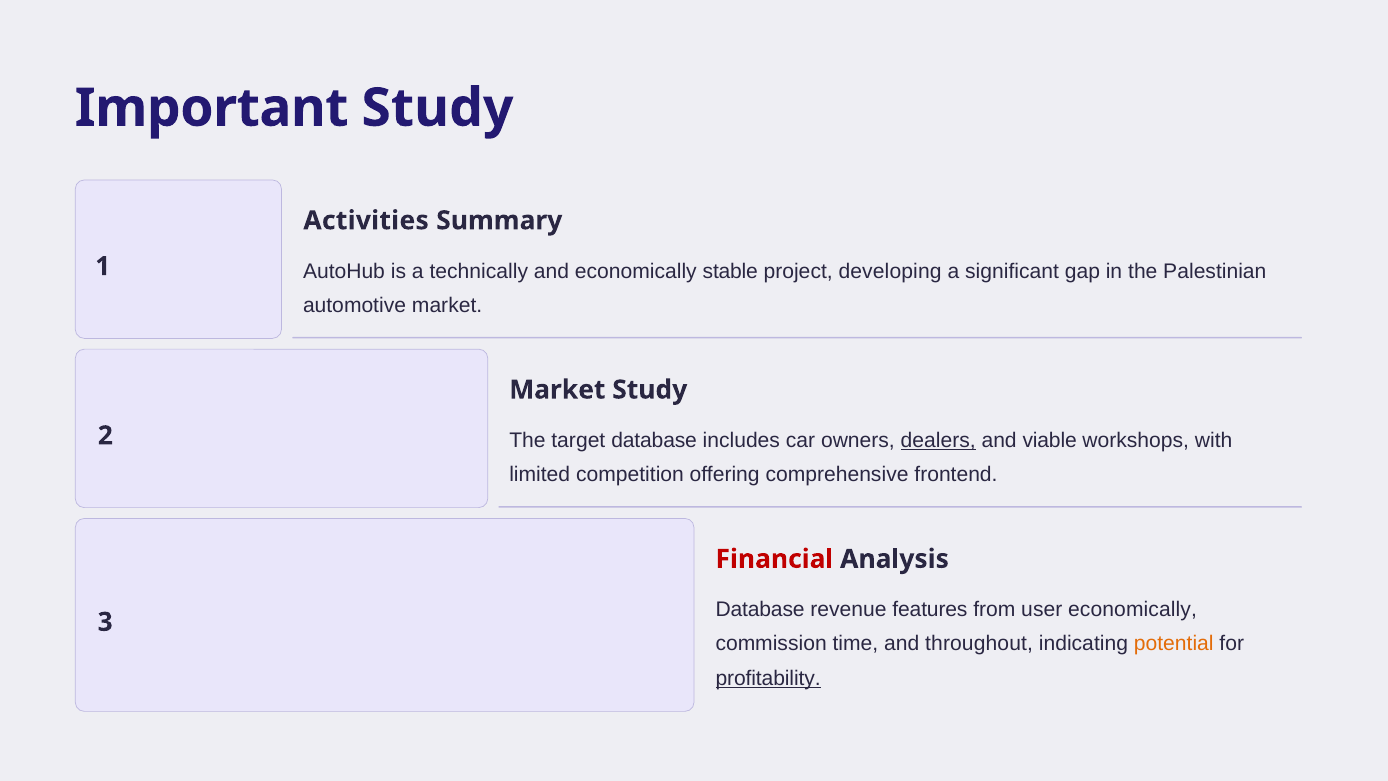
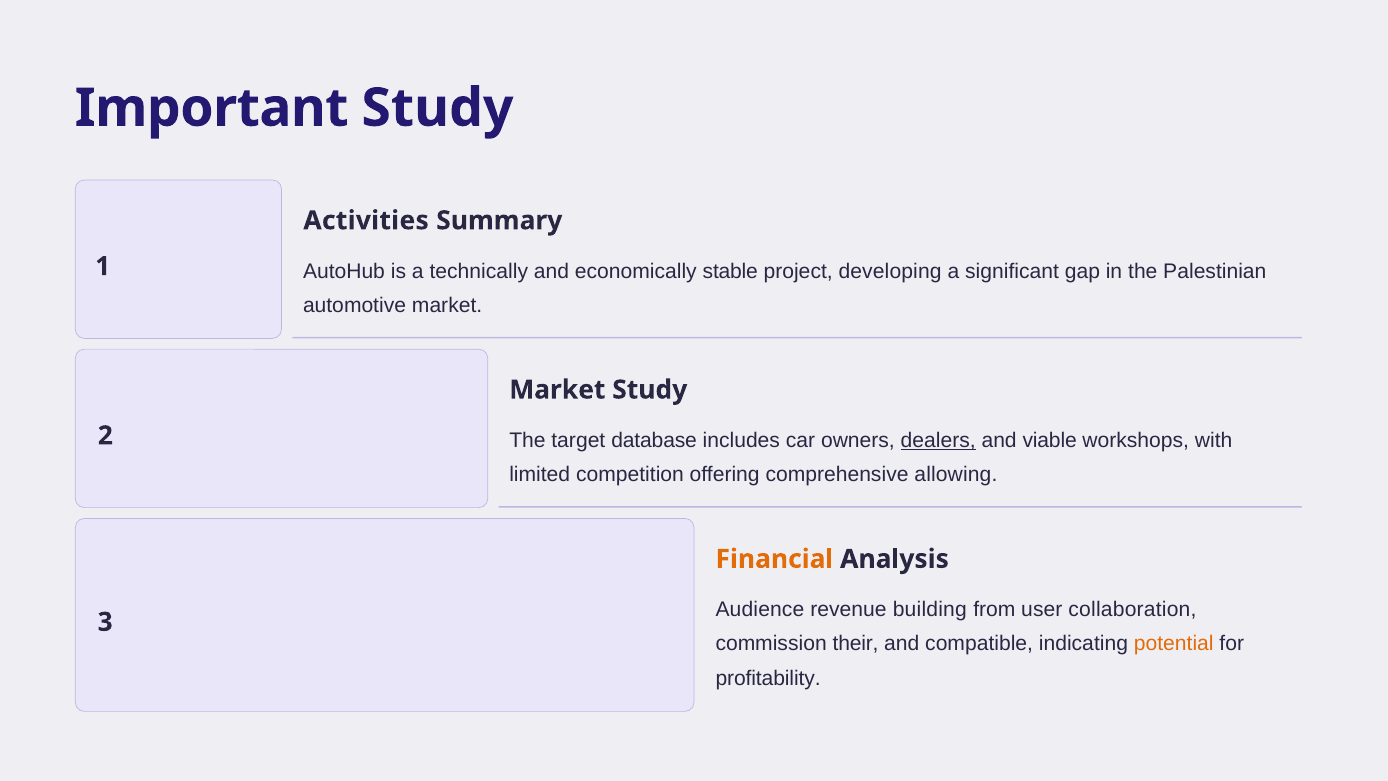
frontend: frontend -> allowing (956, 475)
Financial colour: red -> orange (774, 559)
Database: Database -> Audience (760, 609)
features: features -> building (930, 609)
user economically: economically -> collaboration (1132, 609)
time: time -> their (856, 644)
throughout: throughout -> compatible (979, 644)
profitability underline: present -> none (768, 678)
